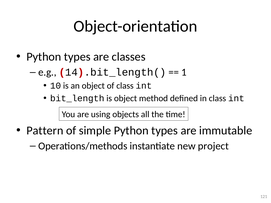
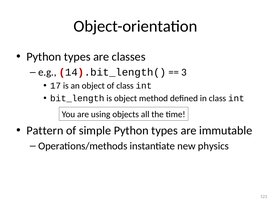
1: 1 -> 3 (184, 72)
10: 10 -> 17 (56, 86)
project: project -> physics (213, 146)
